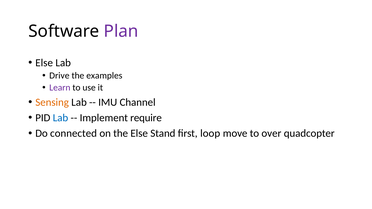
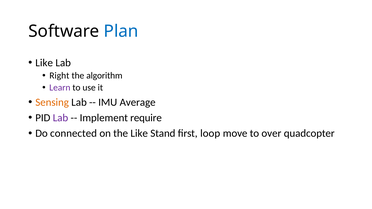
Plan colour: purple -> blue (121, 31)
Else: Else -> Like (44, 63)
Drive: Drive -> Right (59, 76)
examples: examples -> algorithm (104, 76)
Channel: Channel -> Average (138, 102)
Lab colour: blue -> purple (60, 118)
the Else: Else -> Like (139, 134)
